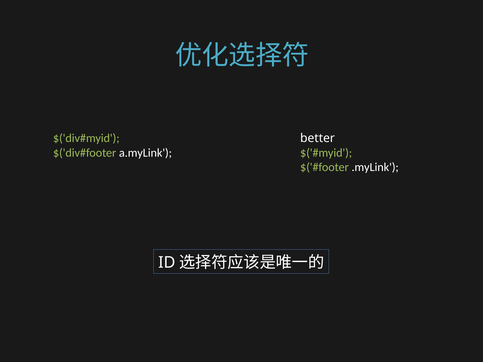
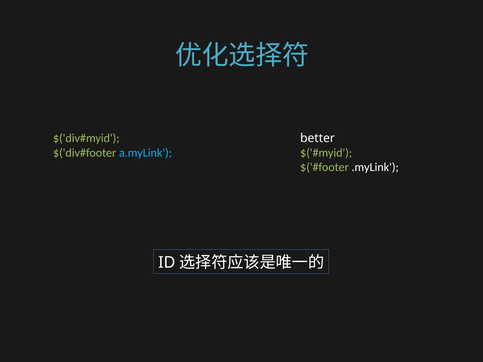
a.myLink colour: white -> light blue (145, 153)
